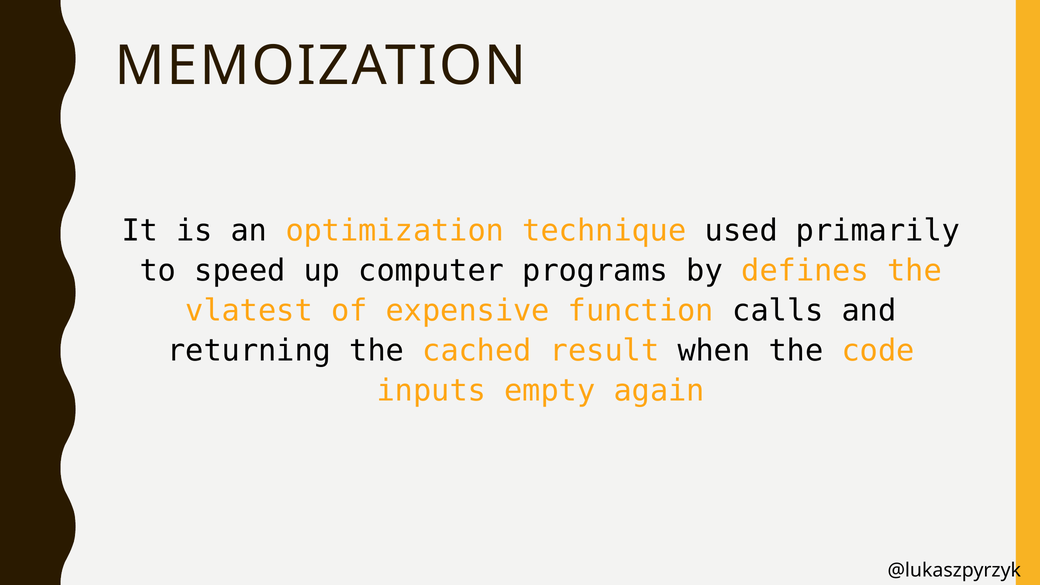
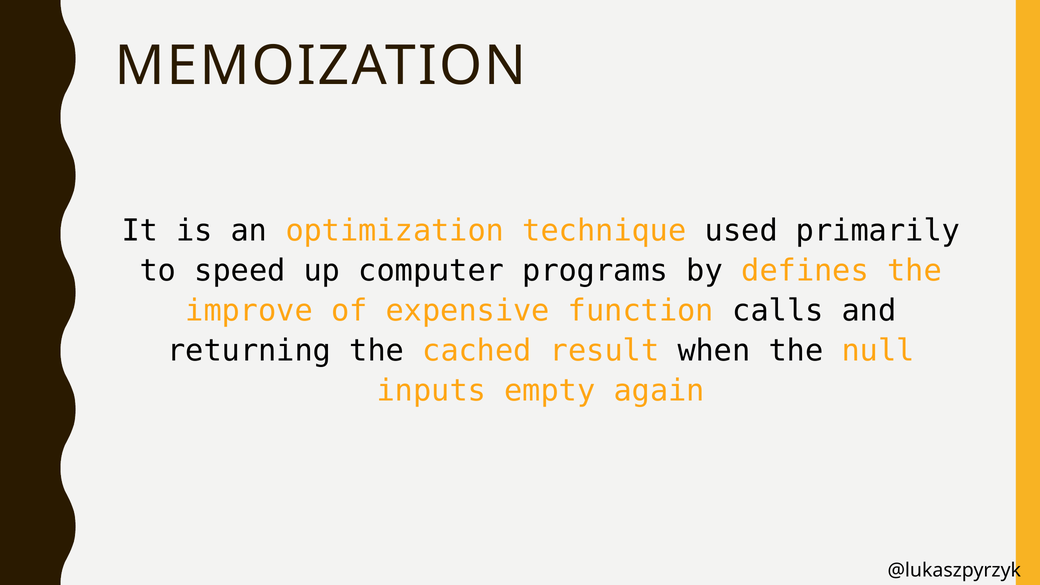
vlatest: vlatest -> improve (249, 311)
code: code -> null (878, 351)
